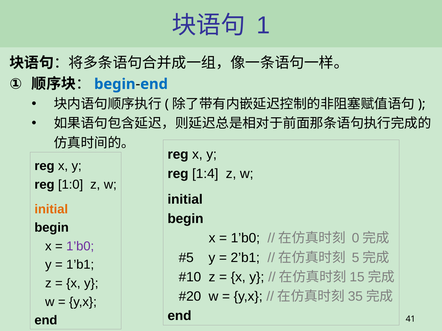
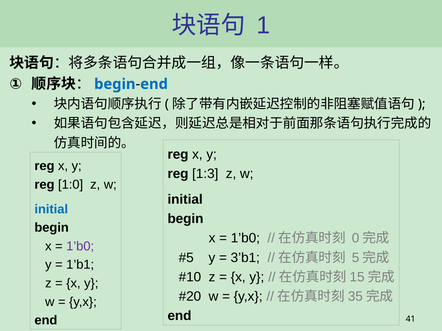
1:4: 1:4 -> 1:3 (205, 174)
initial colour: orange -> blue (51, 209)
2’b1: 2’b1 -> 3’b1 (245, 258)
